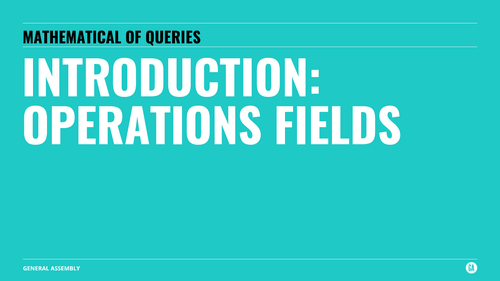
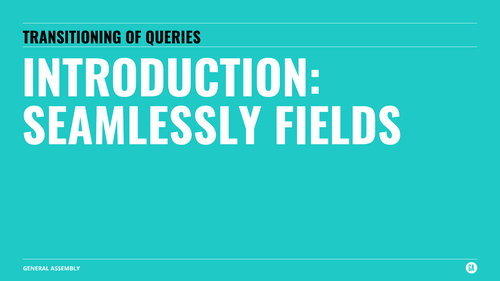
MATHEMATICAL: MATHEMATICAL -> TRANSITIONING (72, 38)
OPERATIONS: OPERATIONS -> SEAMLESSLY (142, 129)
